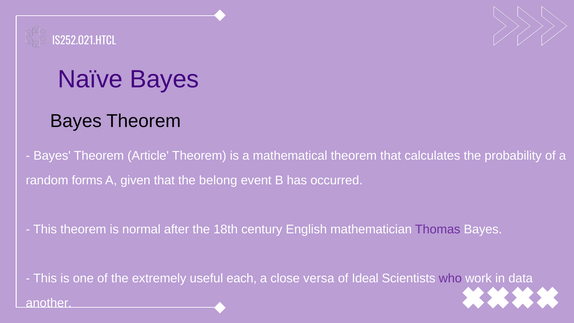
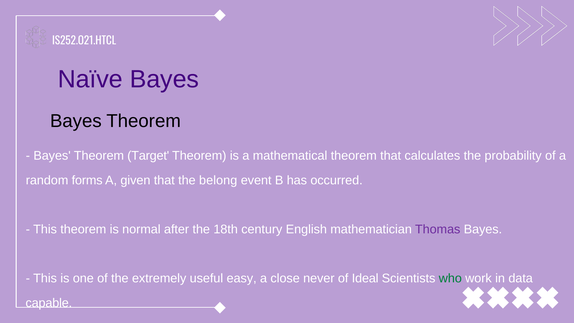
Article: Article -> Target (148, 156)
each: each -> easy (242, 278)
versa: versa -> never (319, 278)
who colour: purple -> green (450, 278)
another: another -> capable (49, 303)
